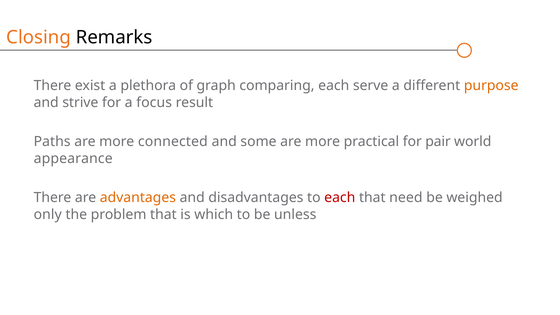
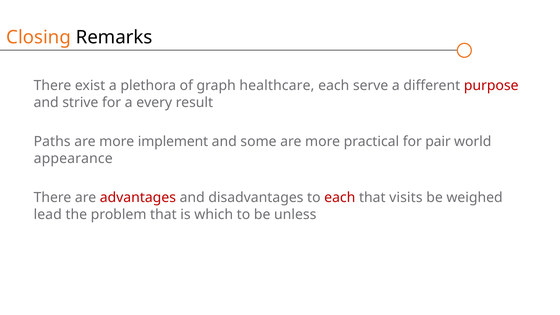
comparing: comparing -> healthcare (277, 86)
purpose colour: orange -> red (491, 86)
focus: focus -> every (154, 102)
connected: connected -> implement (173, 142)
advantages colour: orange -> red (138, 198)
need: need -> visits (406, 198)
only: only -> lead (48, 214)
